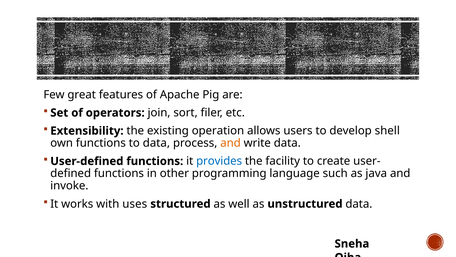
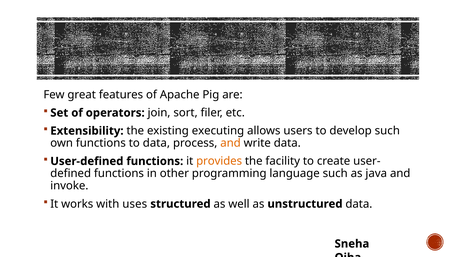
operation: operation -> executing (218, 131)
develop shell: shell -> such (387, 131)
provides colour: blue -> orange (219, 161)
